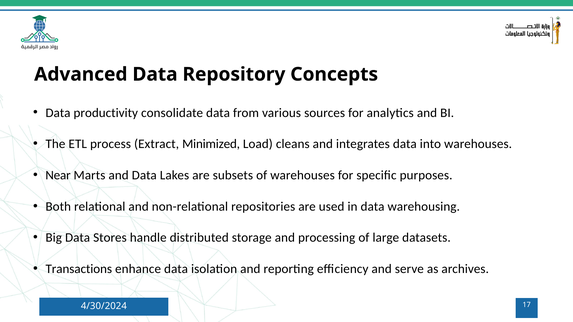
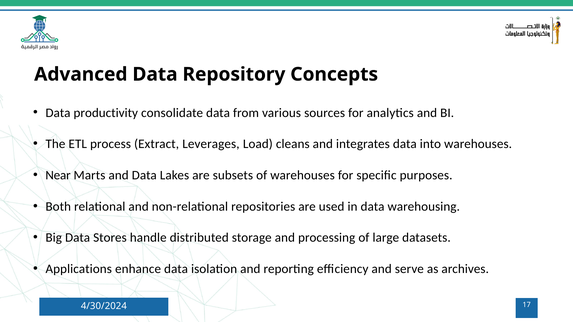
Minimized: Minimized -> Leverages (211, 144)
Transactions: Transactions -> Applications (79, 269)
